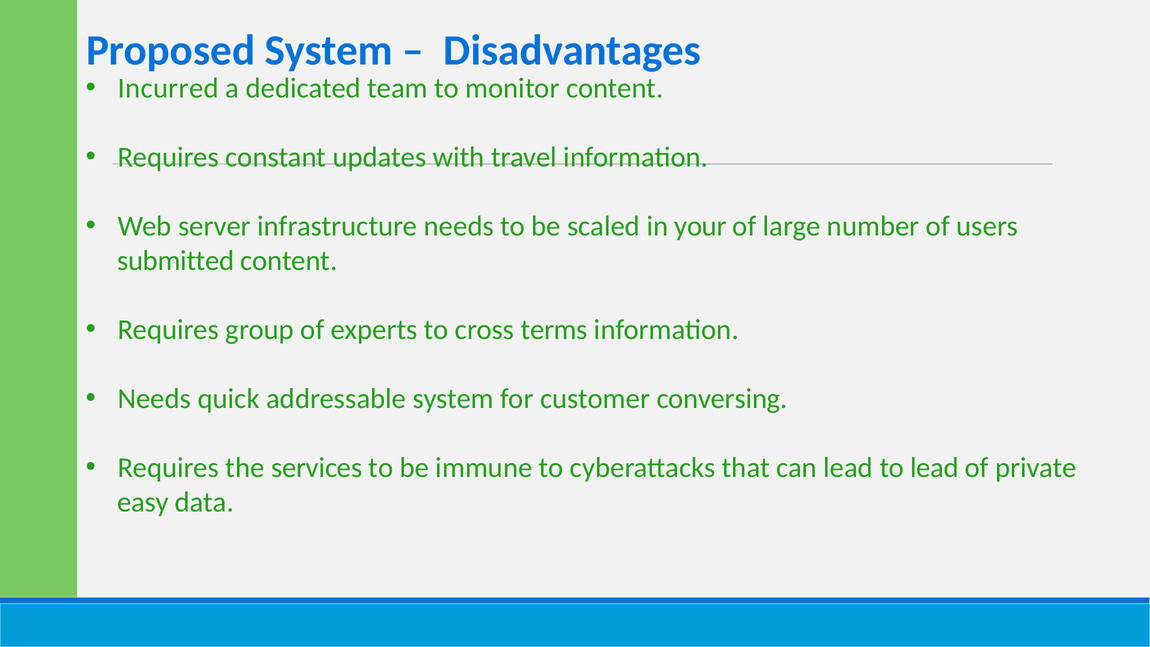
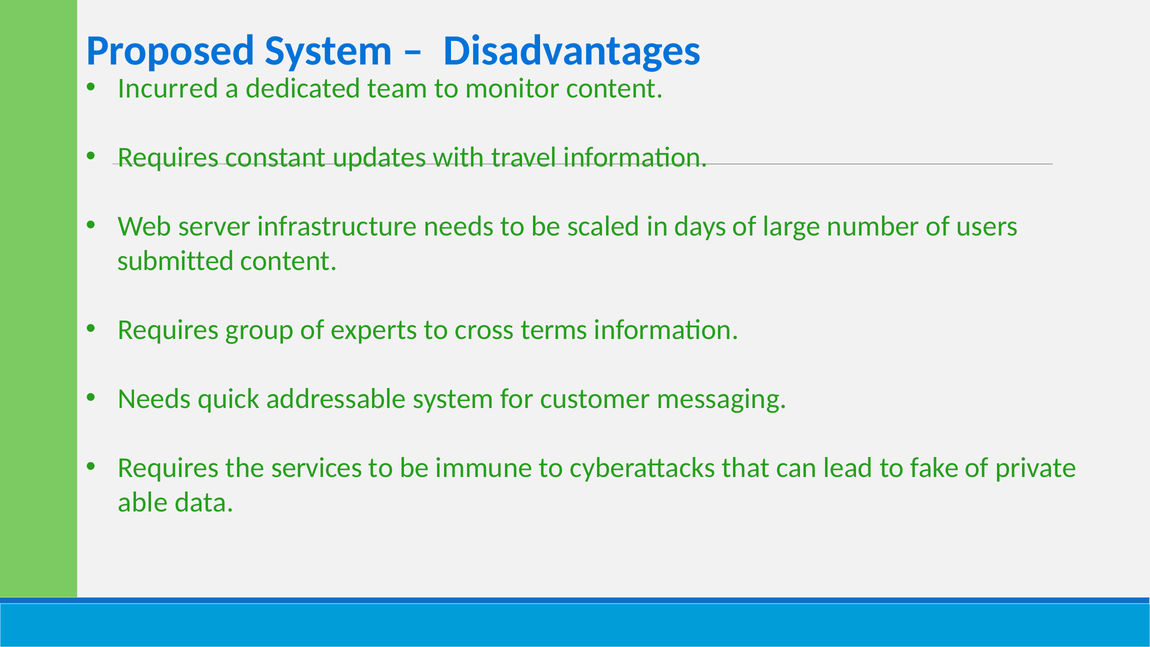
your: your -> days (701, 226)
conversing: conversing -> messaging (722, 399)
to lead: lead -> fake (935, 468)
easy: easy -> able (143, 502)
